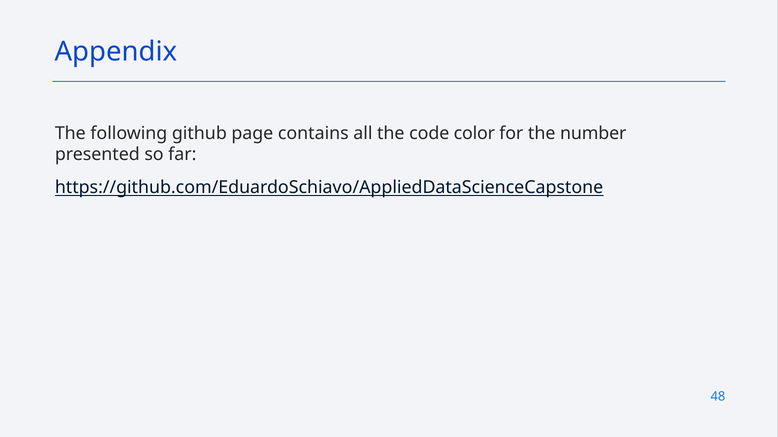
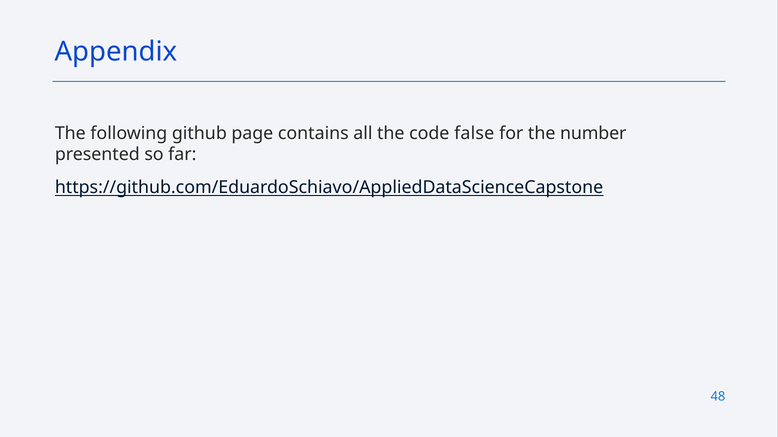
color: color -> false (474, 133)
